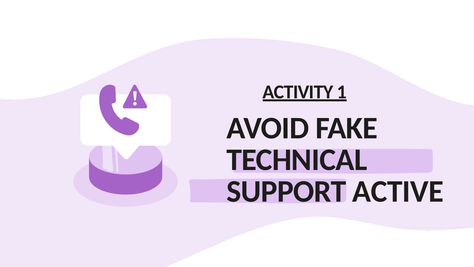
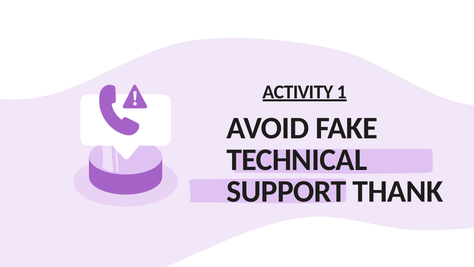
ACTIVE: ACTIVE -> THANK (398, 191)
